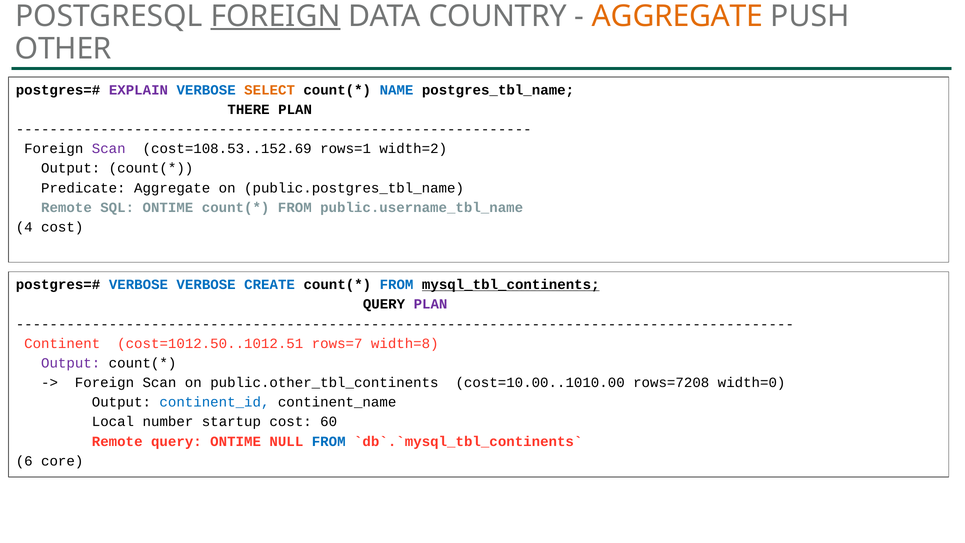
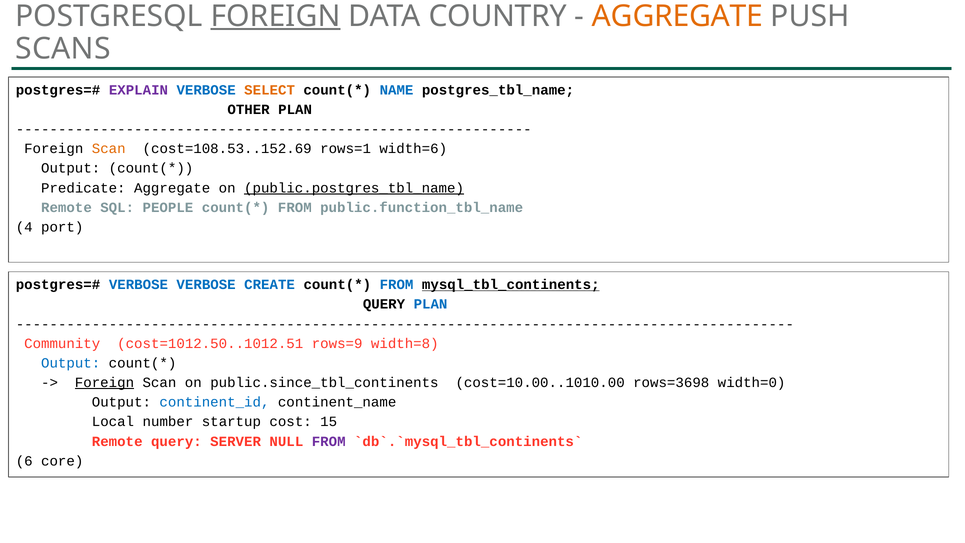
OTHER: OTHER -> SCANS (63, 49)
THERE: THERE -> OTHER (249, 110)
Scan colour: purple -> orange (109, 149)
width=2: width=2 -> width=6 (413, 149)
public.postgres_tbl_name underline: none -> present (354, 188)
SQL ONTIME: ONTIME -> PEOPLE (168, 207)
public.username_tbl_name: public.username_tbl_name -> public.function_tbl_name (422, 207)
4 cost: cost -> port (62, 227)
PLAN colour: purple -> blue (431, 304)
Continent: Continent -> Community (62, 343)
rows=7: rows=7 -> rows=9 (337, 343)
Output colour: purple -> blue (71, 363)
Foreign underline: none -> present (104, 382)
public.other_tbl_continents: public.other_tbl_continents -> public.since_tbl_continents (324, 382)
rows=7208: rows=7208 -> rows=3698 (671, 382)
60: 60 -> 15 (329, 422)
query ONTIME: ONTIME -> SERVER (236, 441)
FROM colour: blue -> purple (329, 441)
